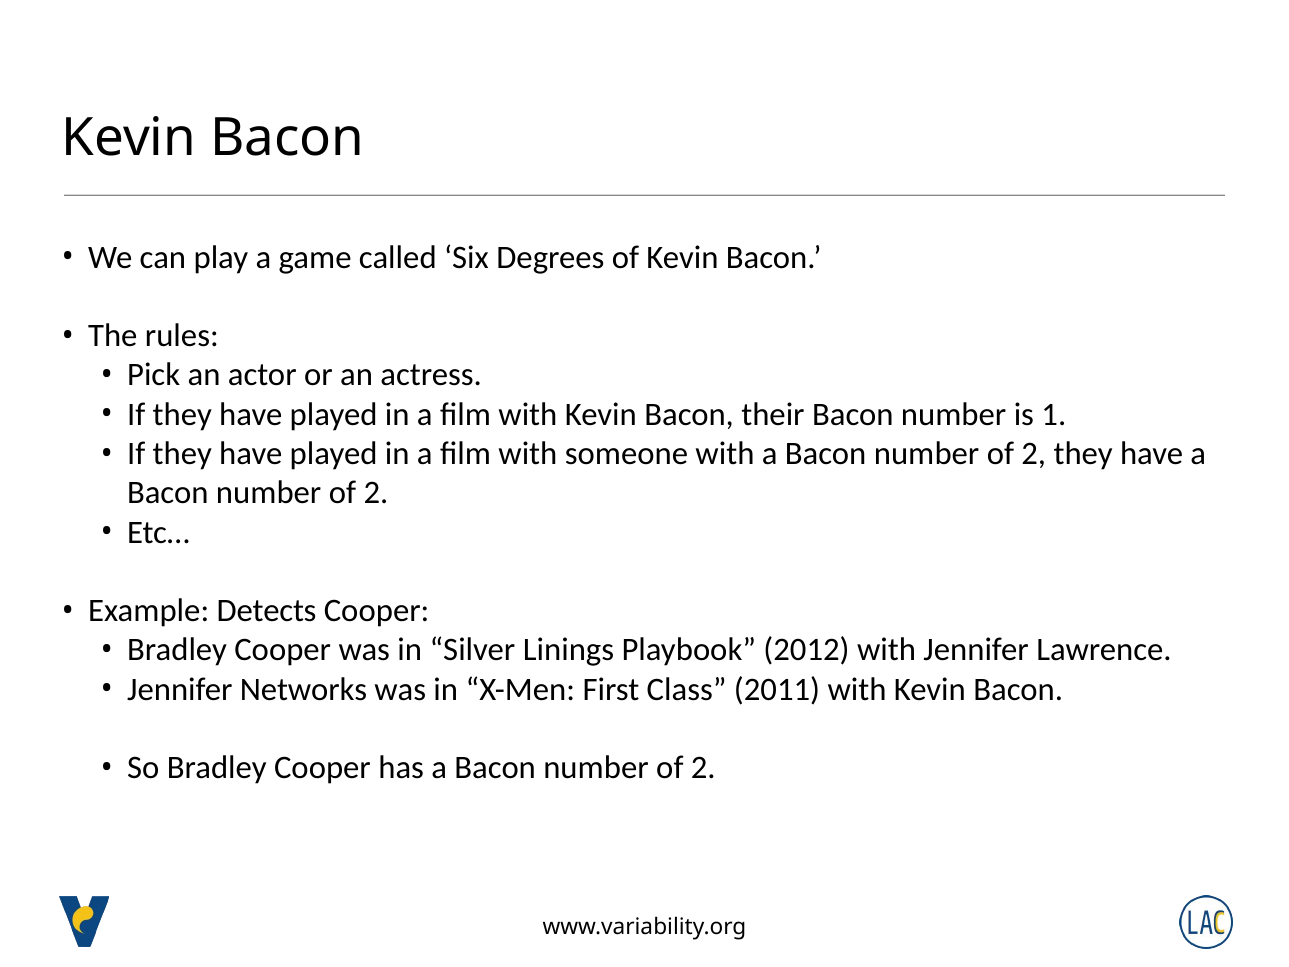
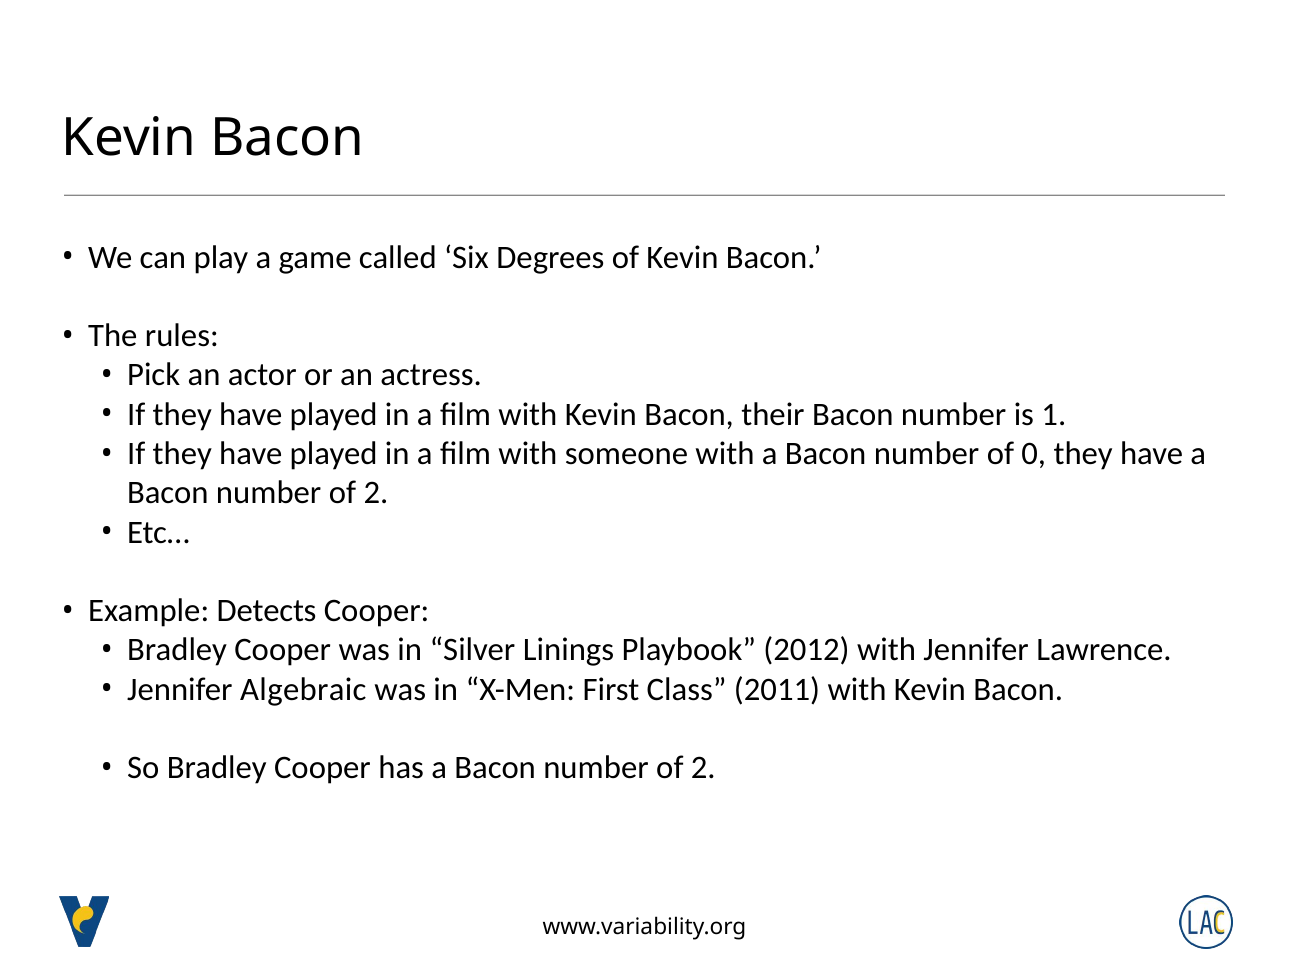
2: 2 -> 0 (1034, 454)
Networks: Networks -> Algebraic (303, 689)
